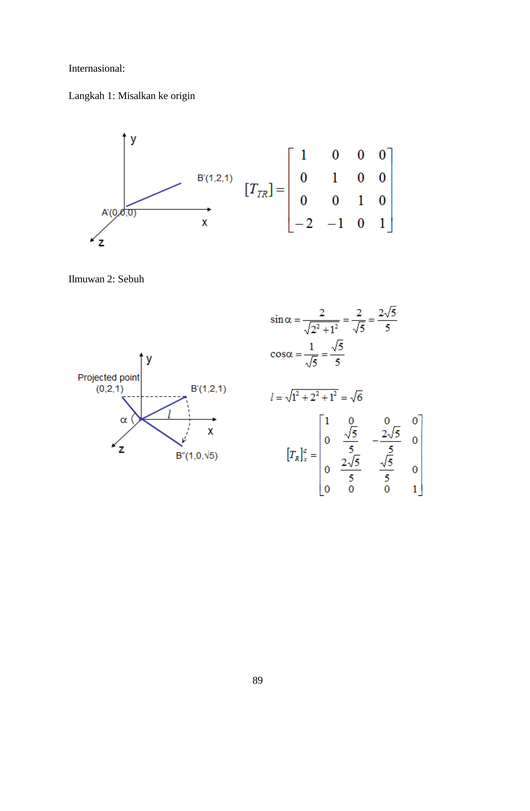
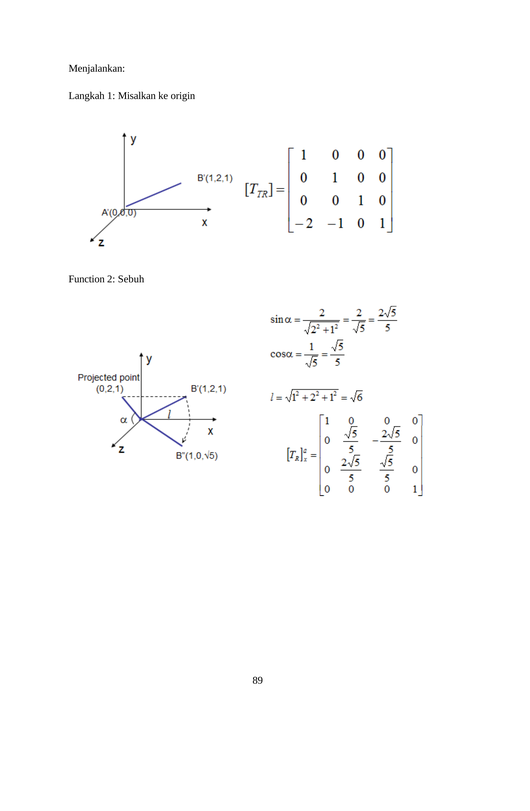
Internasional: Internasional -> Menjalankan (97, 68)
Ilmuwan: Ilmuwan -> Function (87, 279)
